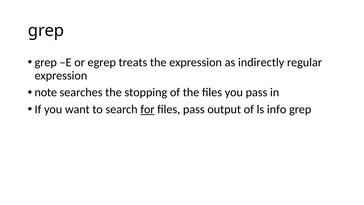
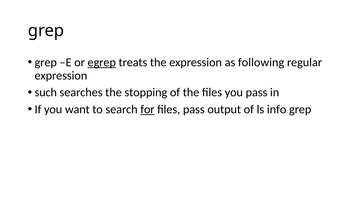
egrep underline: none -> present (102, 62)
indirectly: indirectly -> following (261, 62)
note: note -> such (46, 92)
